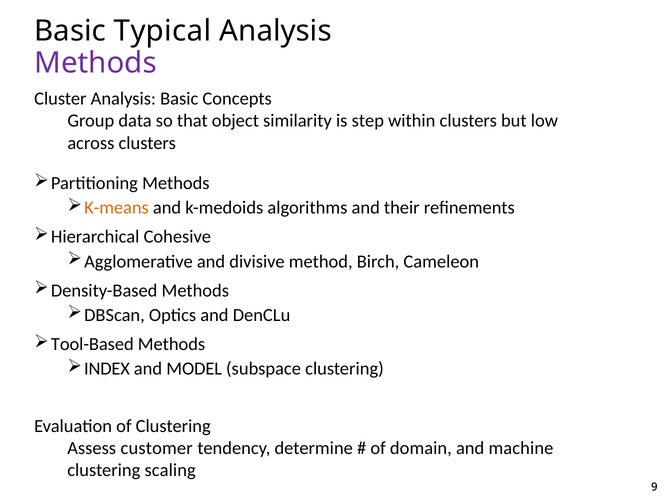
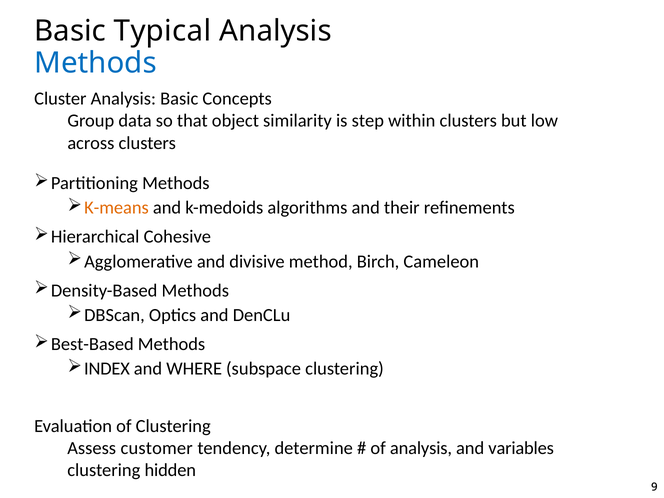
Methods colour: purple -> blue (96, 63)
Tool-Based: Tool-Based -> Best-Based (92, 344)
MODEL: MODEL -> WHERE (194, 369)
of domain: domain -> analysis (421, 448)
machine: machine -> variables (521, 448)
scaling: scaling -> hidden (170, 470)
